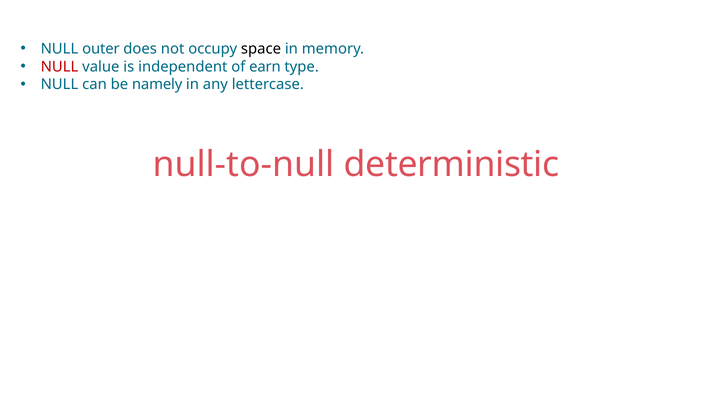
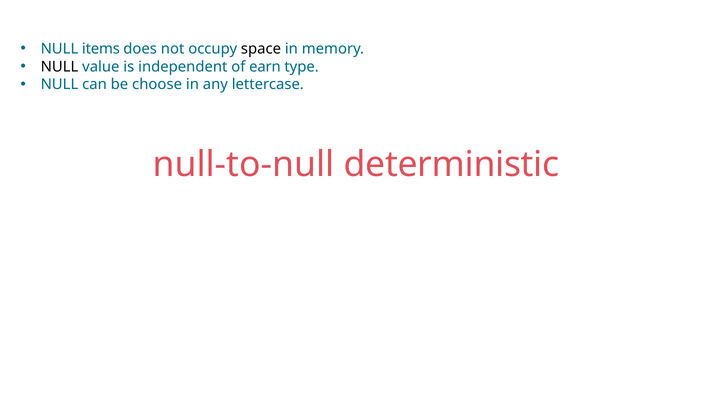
outer: outer -> items (101, 49)
NULL colour: red -> black (59, 67)
namely: namely -> choose (157, 84)
